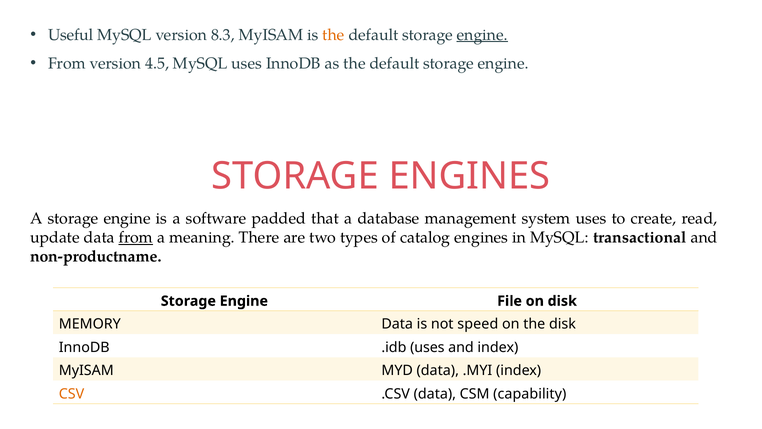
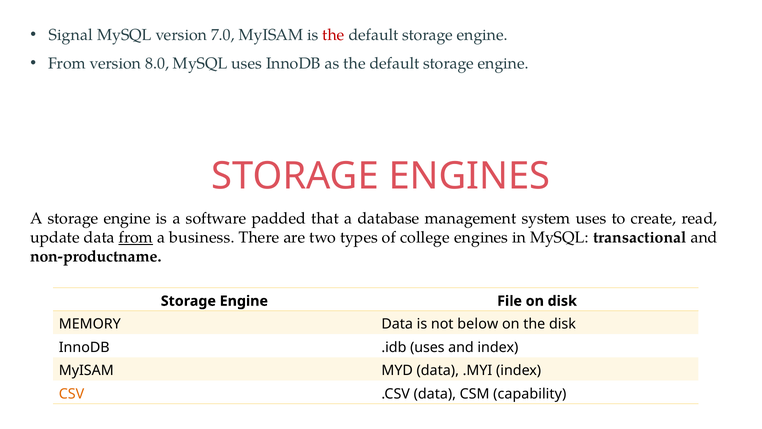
Useful: Useful -> Signal (71, 35)
8.3: 8.3 -> 7.0 (223, 35)
the colour: orange -> red (333, 35)
engine underline: present -> none (482, 35)
4.5: 4.5 -> 8.0 (157, 63)
meaning: meaning -> business (202, 237)
catalog: catalog -> college (425, 237)
speed: speed -> below (478, 324)
